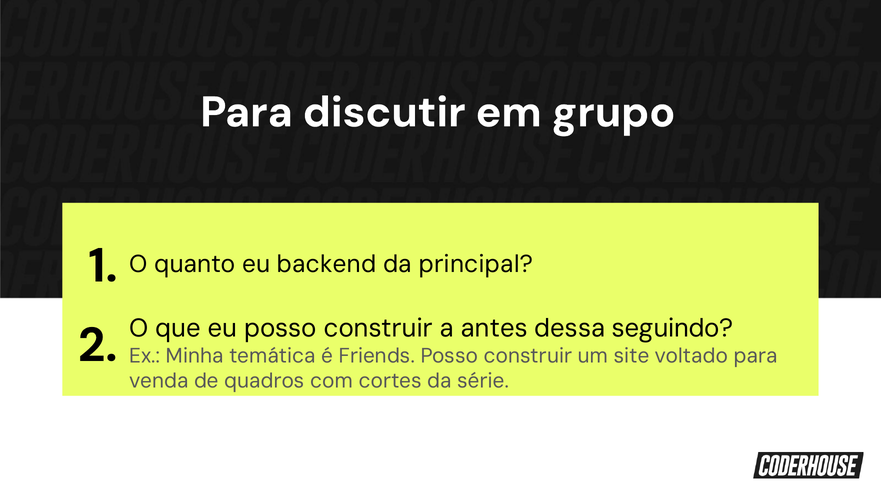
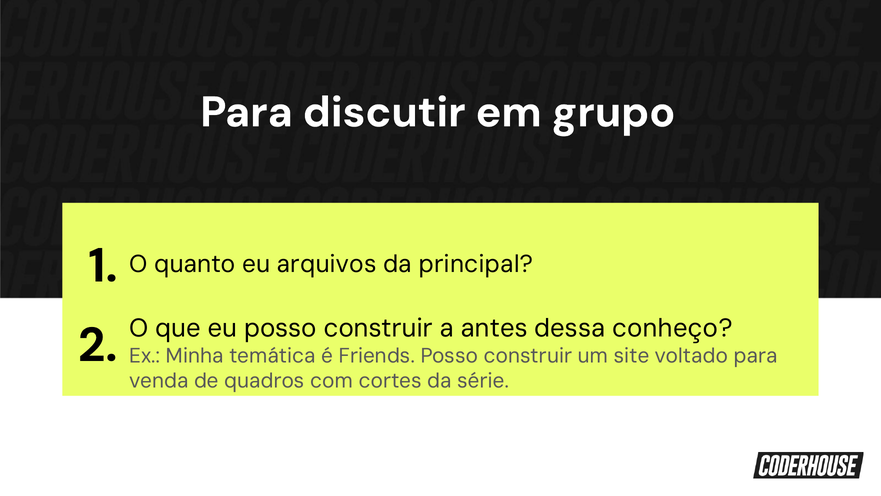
backend: backend -> arquivos (327, 264)
seguindo: seguindo -> conheço (672, 328)
